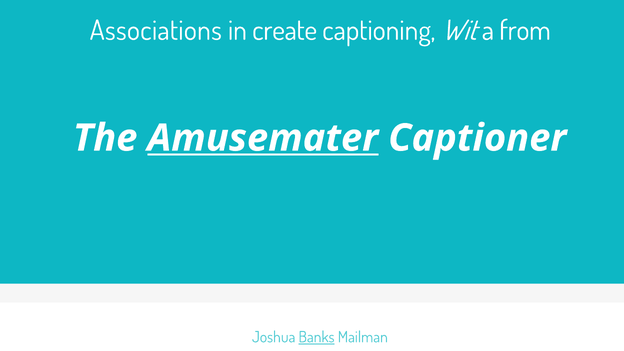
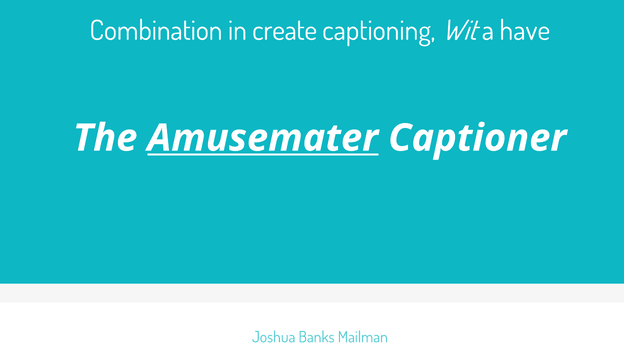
Associations: Associations -> Combination (156, 31)
from: from -> have (525, 31)
Banks underline: present -> none (317, 337)
